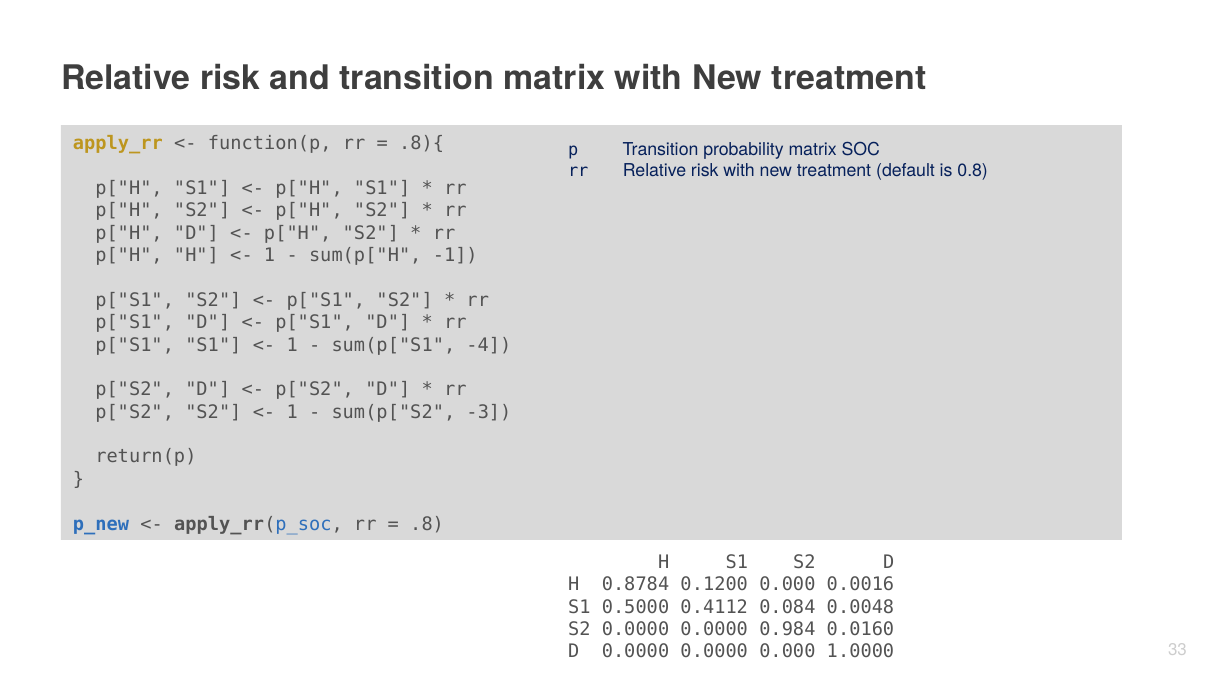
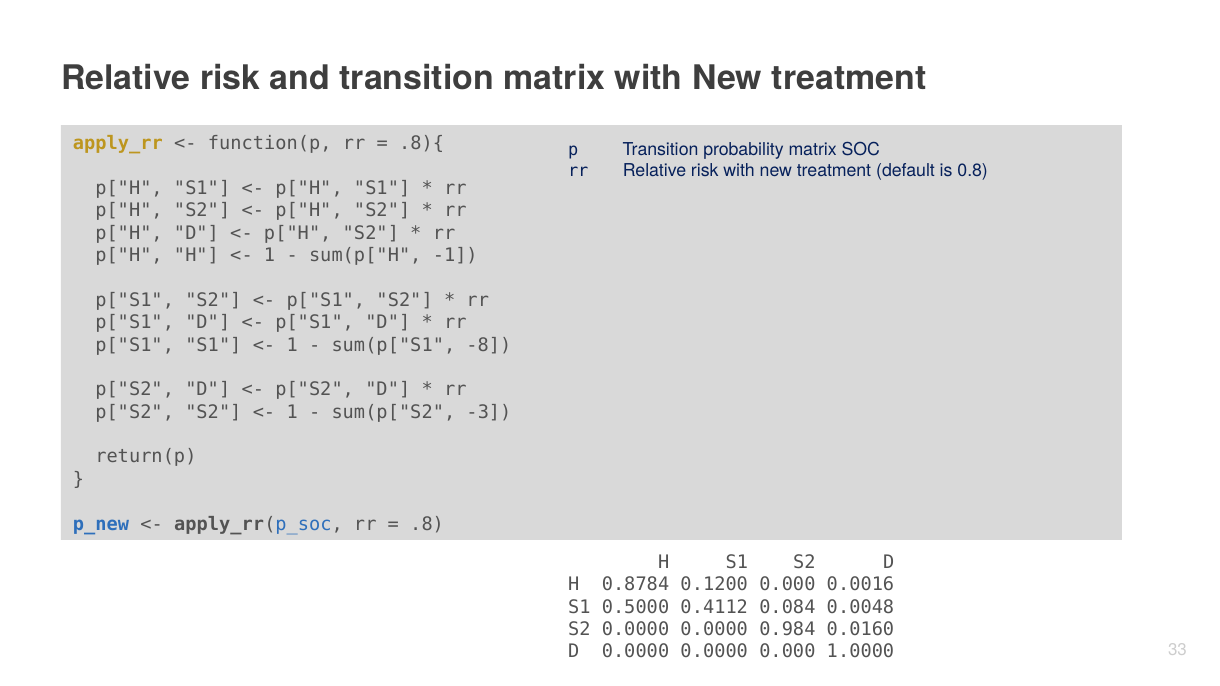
-4: -4 -> -8 (489, 345)
